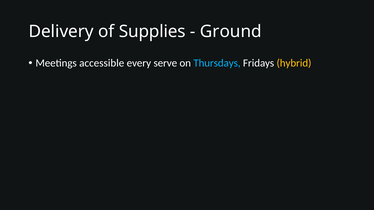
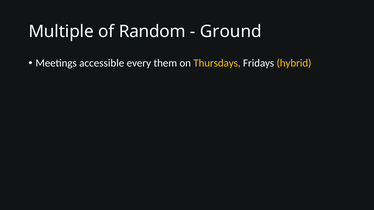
Delivery: Delivery -> Multiple (61, 31)
Supplies: Supplies -> Random (152, 31)
serve: serve -> them (165, 63)
Thursdays colour: light blue -> yellow (217, 63)
